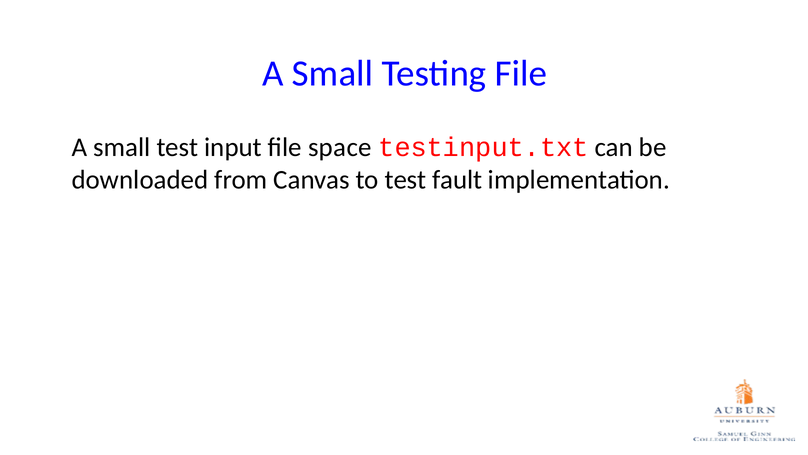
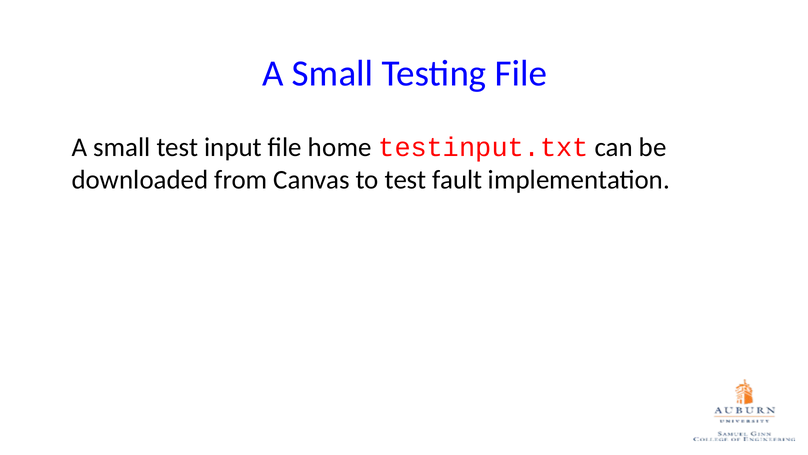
space: space -> home (340, 147)
